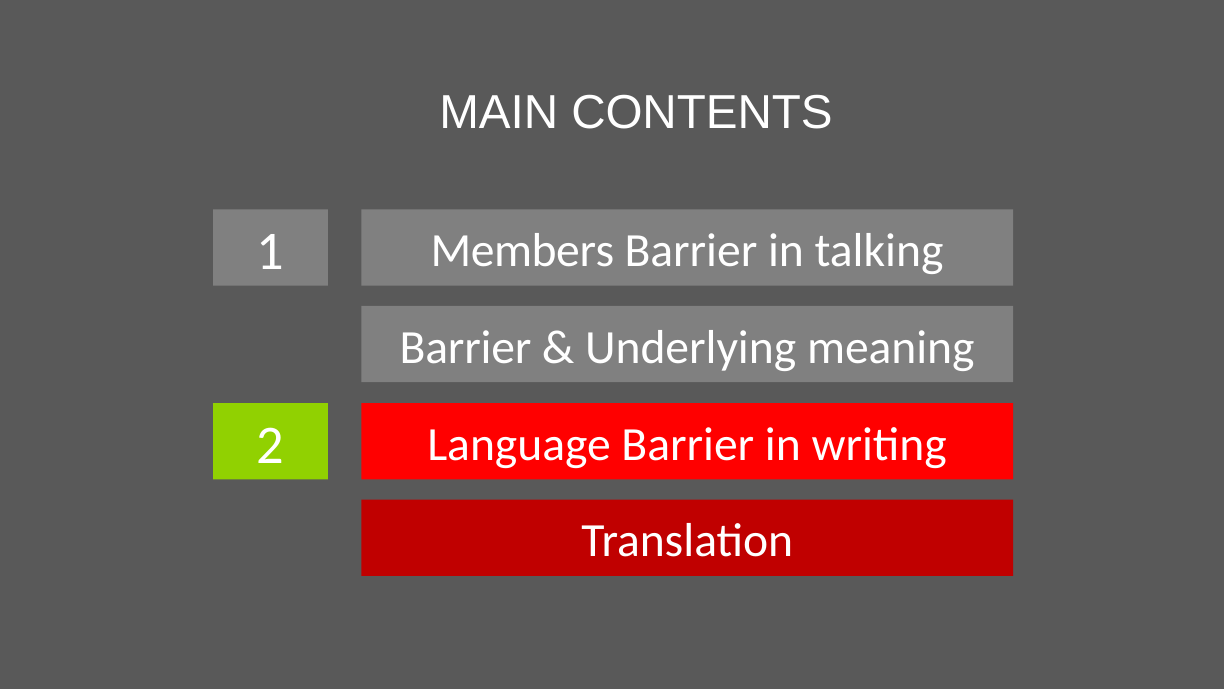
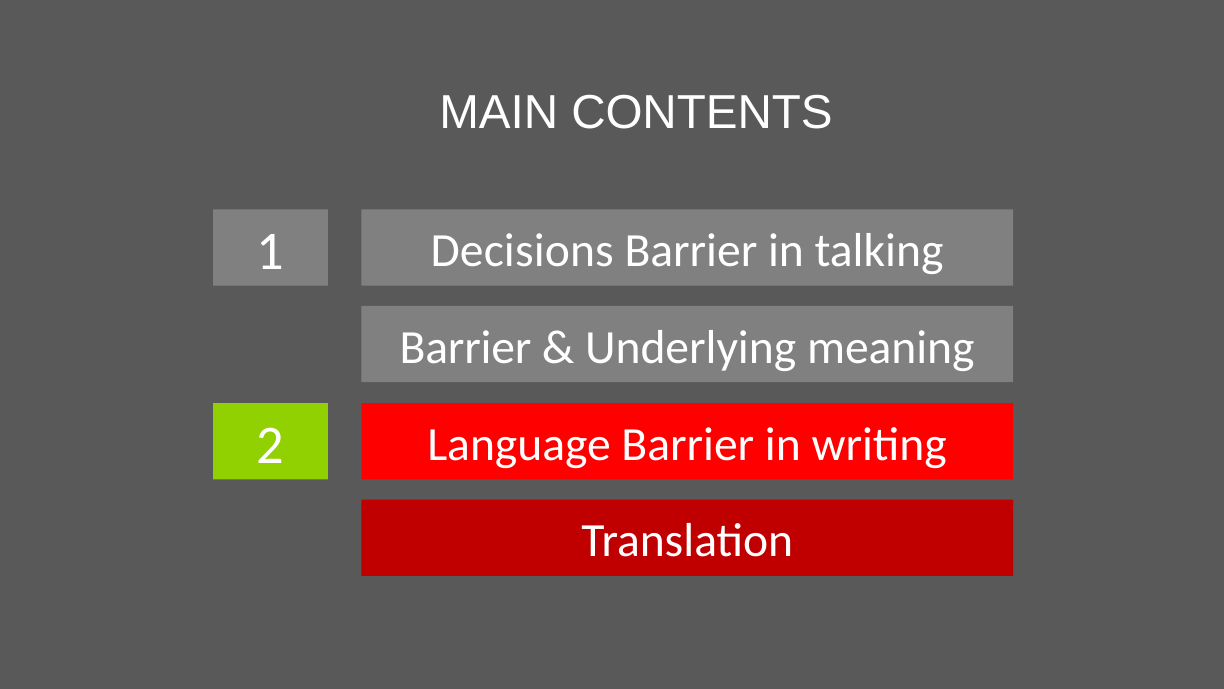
Members: Members -> Decisions (522, 251)
